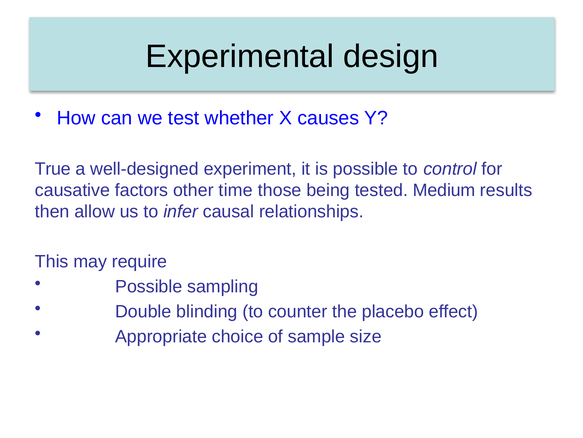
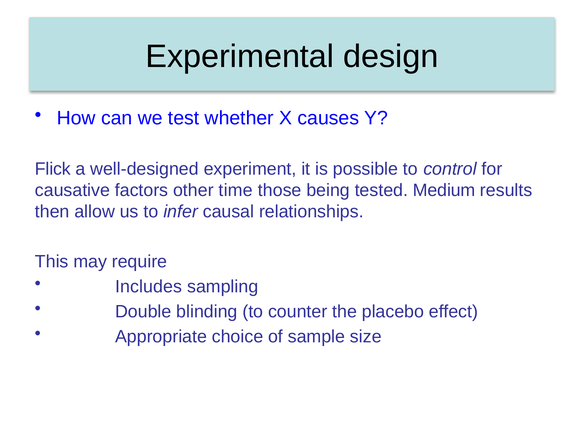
True: True -> Flick (53, 169)
Possible: Possible -> Includes (149, 286)
